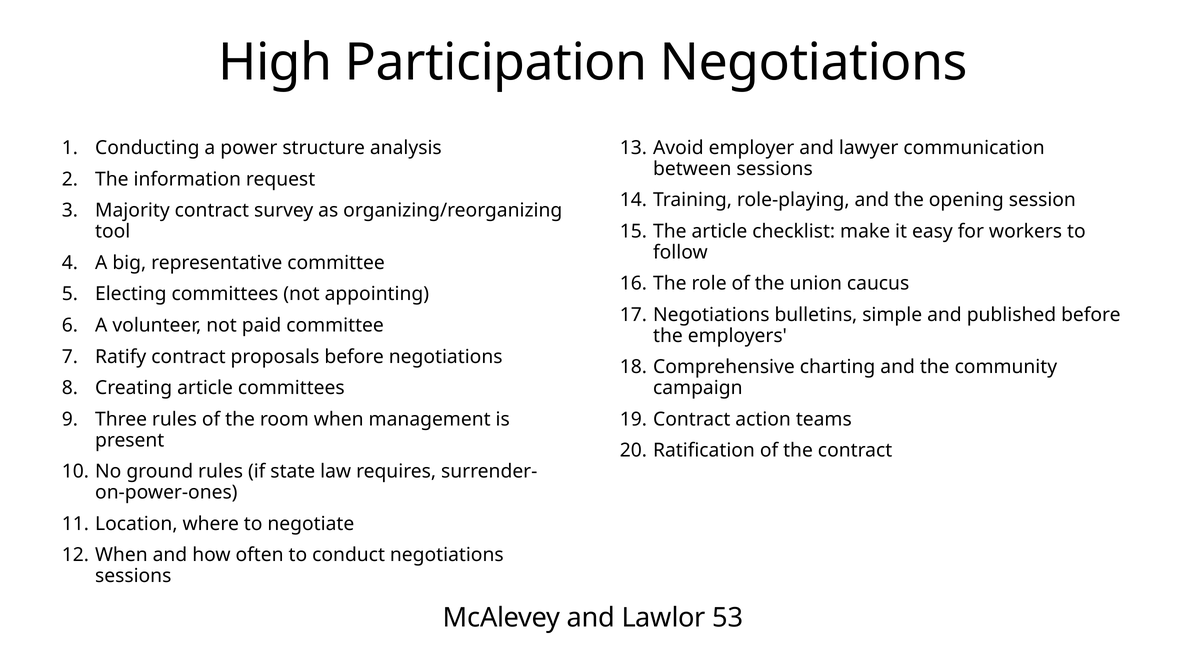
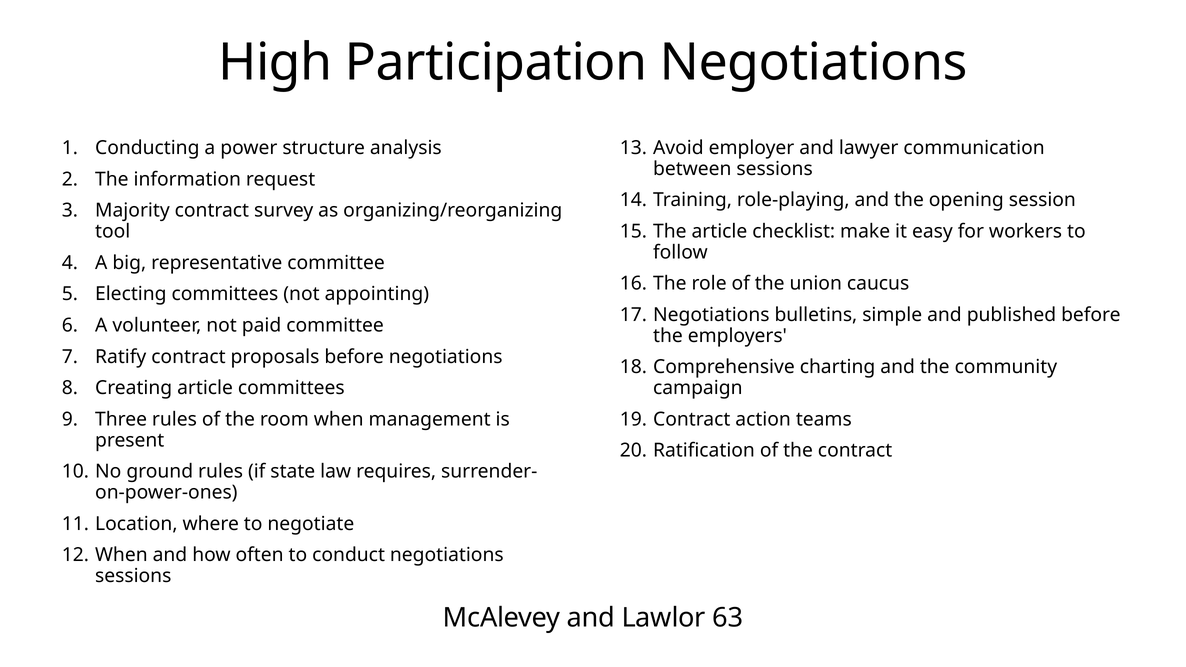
53: 53 -> 63 (728, 618)
